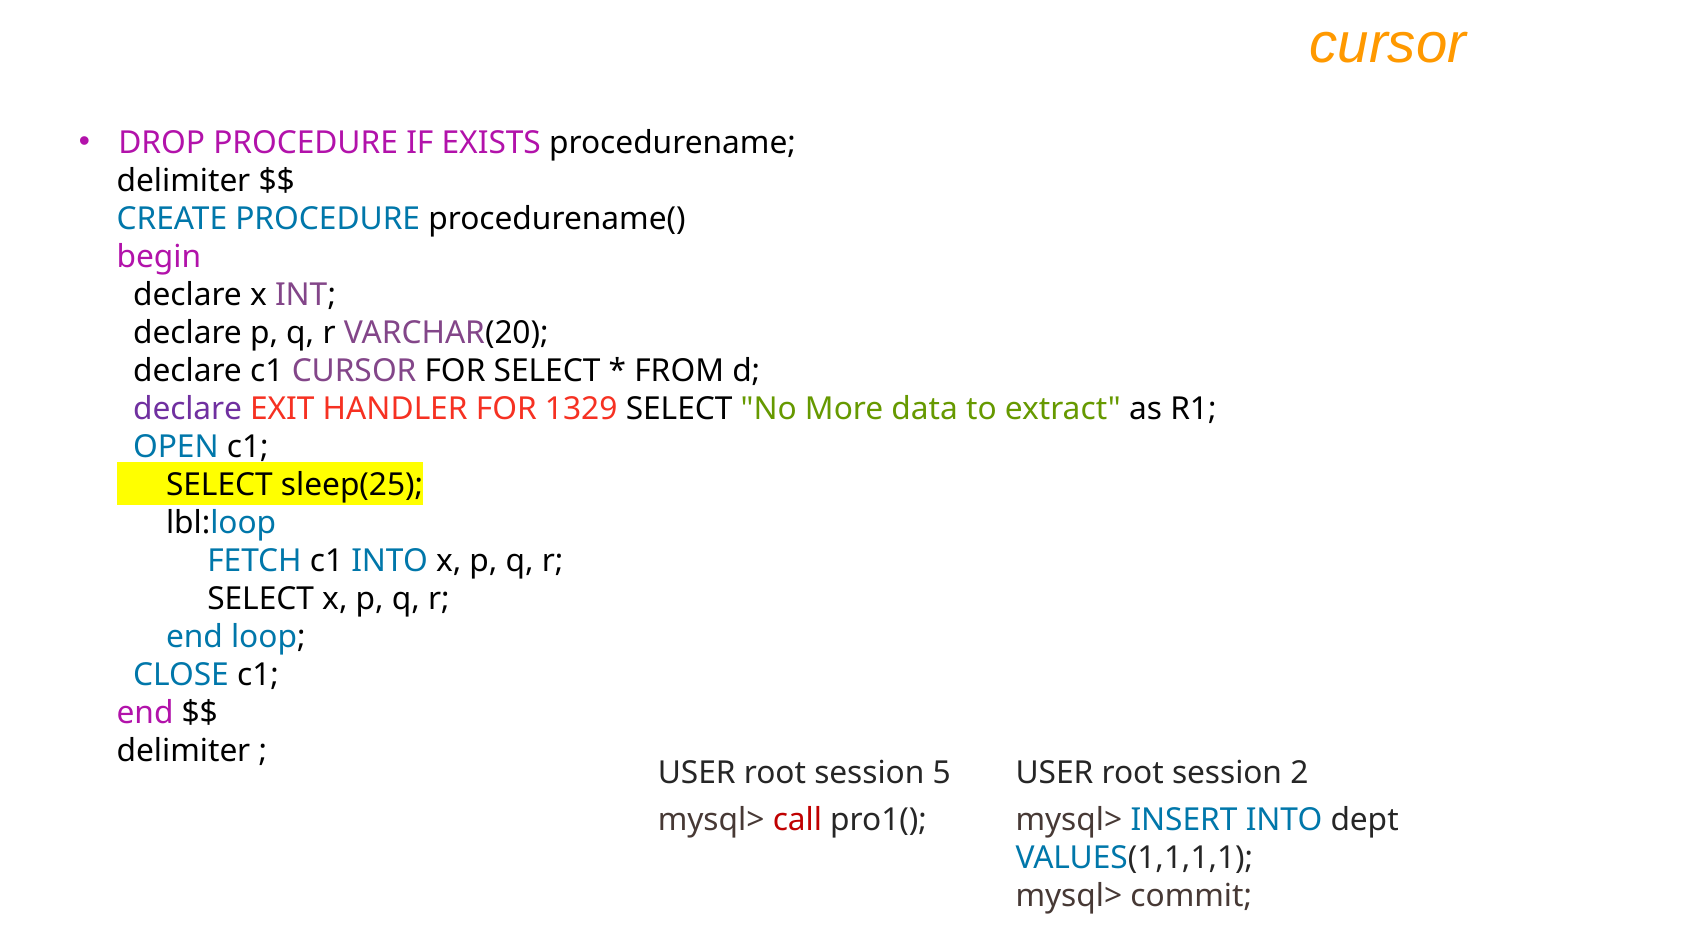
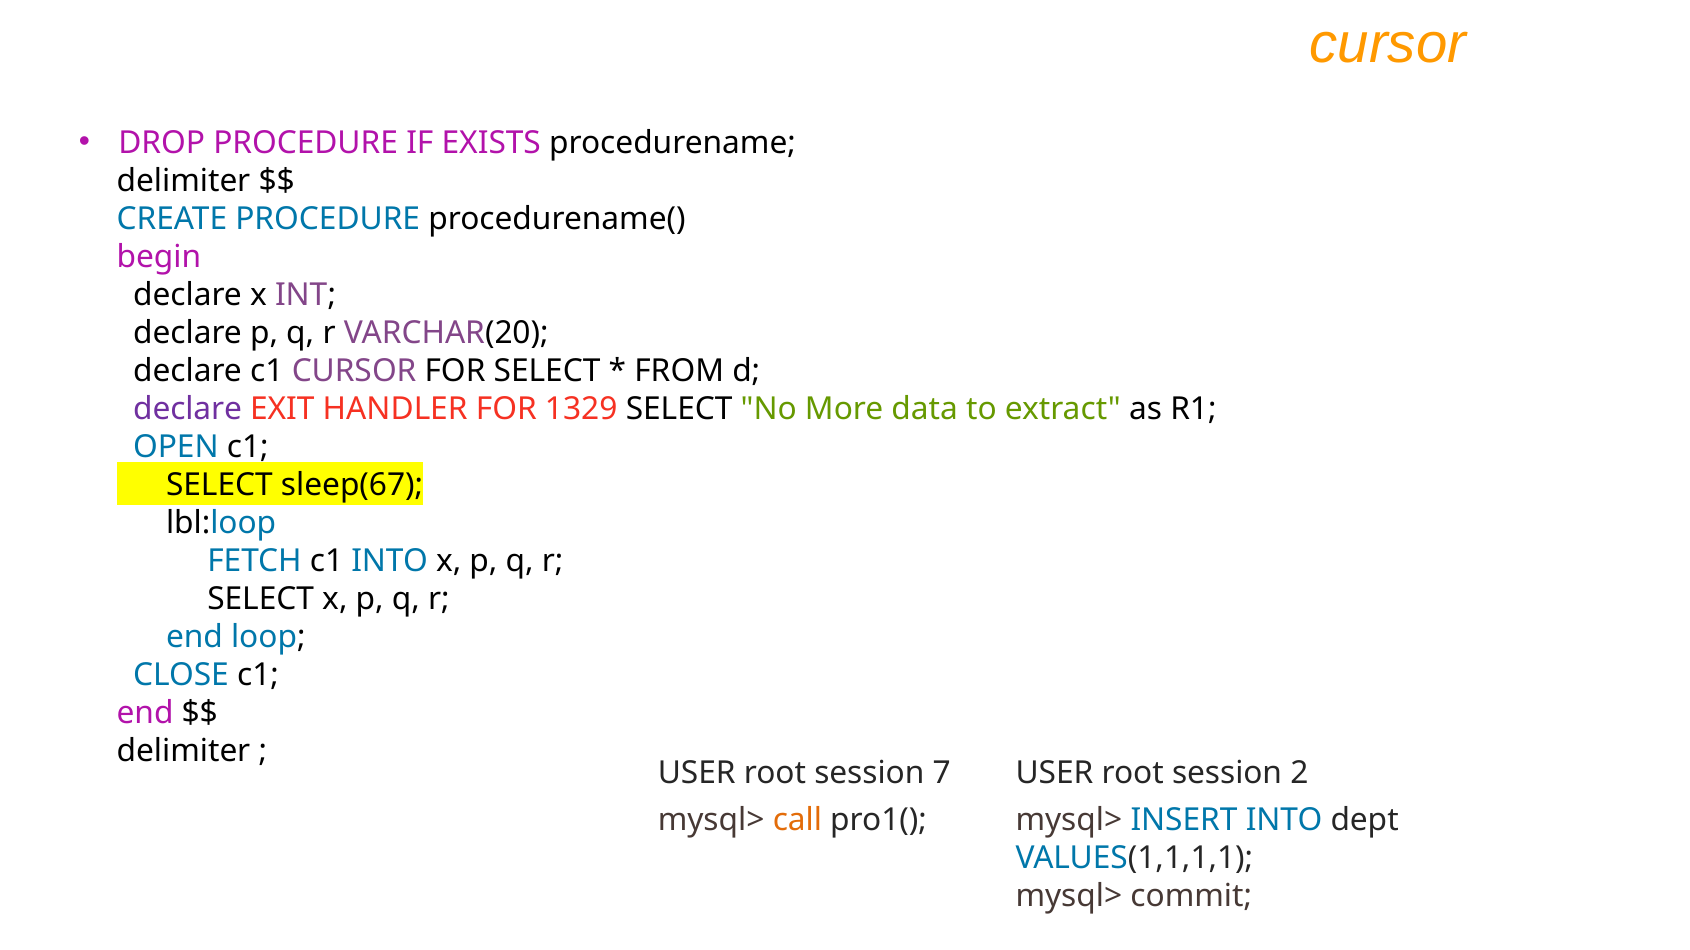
sleep(25: sleep(25 -> sleep(67 (352, 485)
5: 5 -> 7 (942, 774)
call colour: red -> orange (797, 820)
